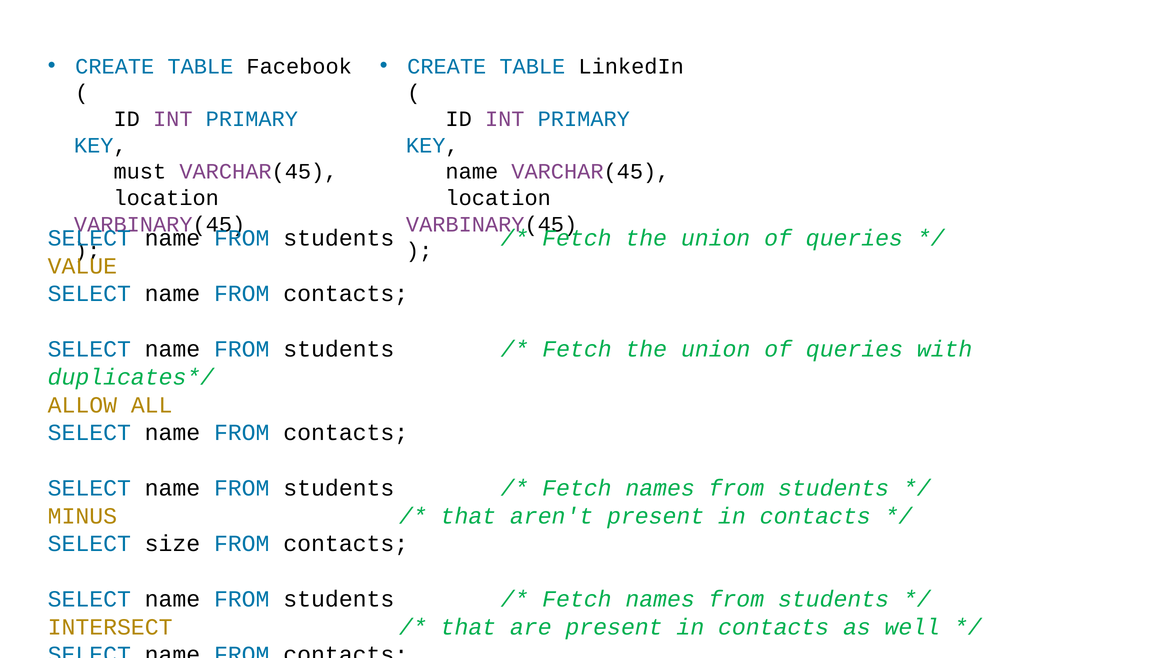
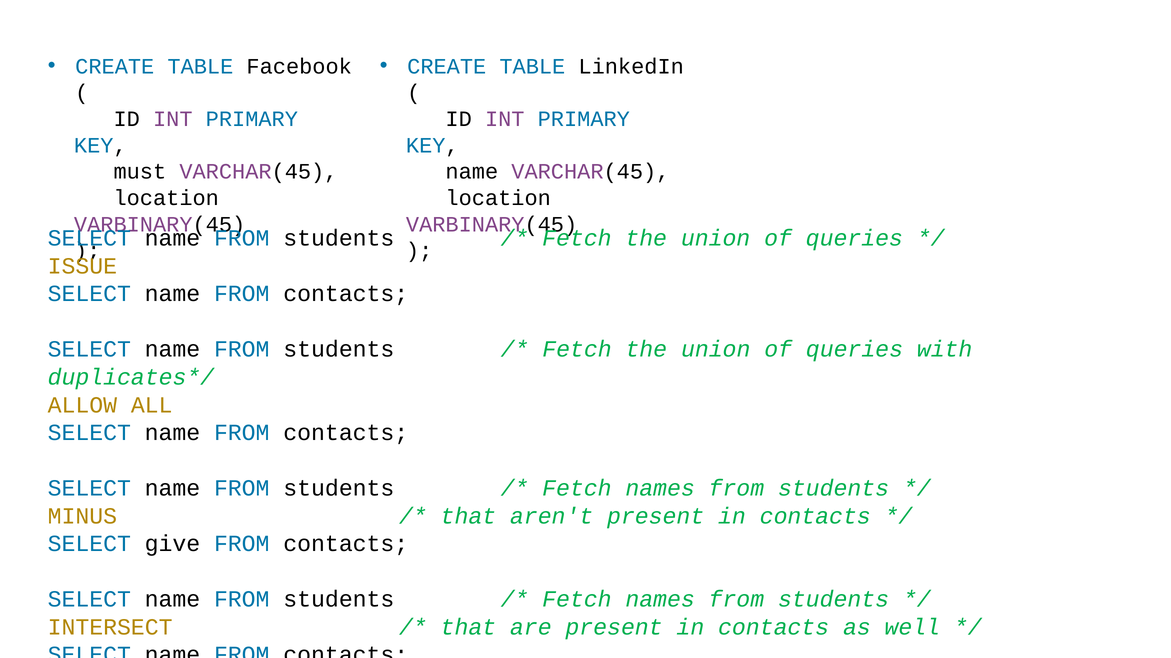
VALUE: VALUE -> ISSUE (82, 266)
size: size -> give (172, 544)
